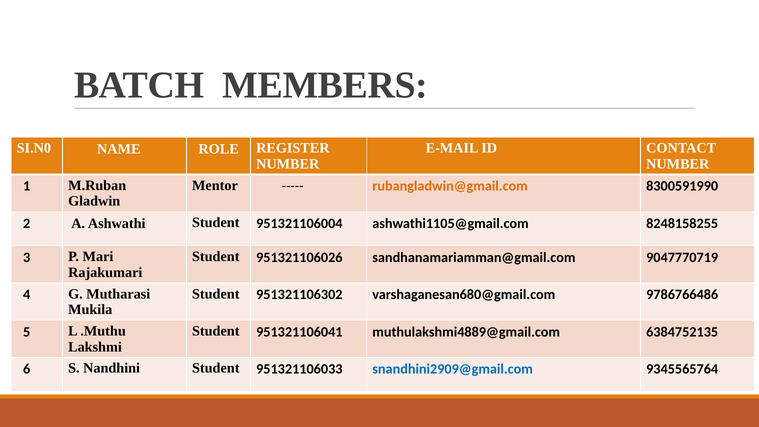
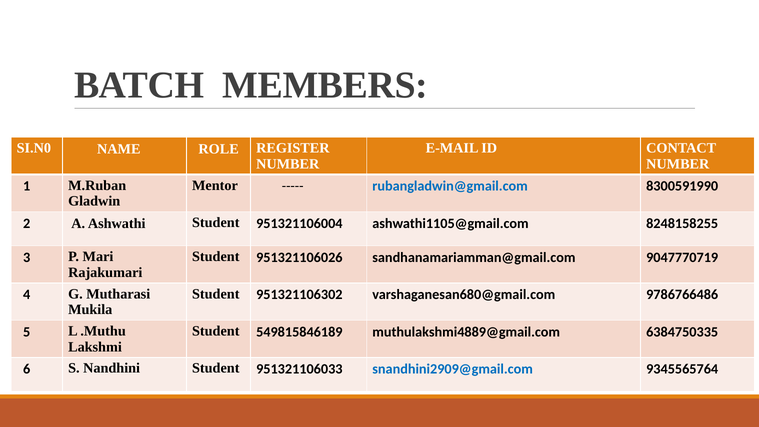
rubangladwin@gmail.com colour: orange -> blue (450, 186)
951321106041: 951321106041 -> 549815846189 (299, 332)
6384752135: 6384752135 -> 6384750335 (682, 332)
